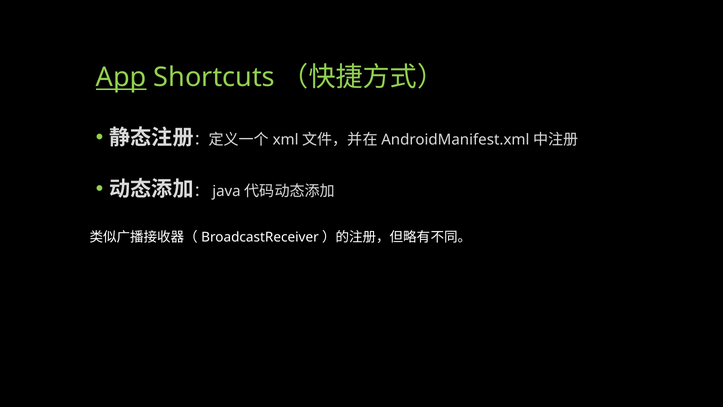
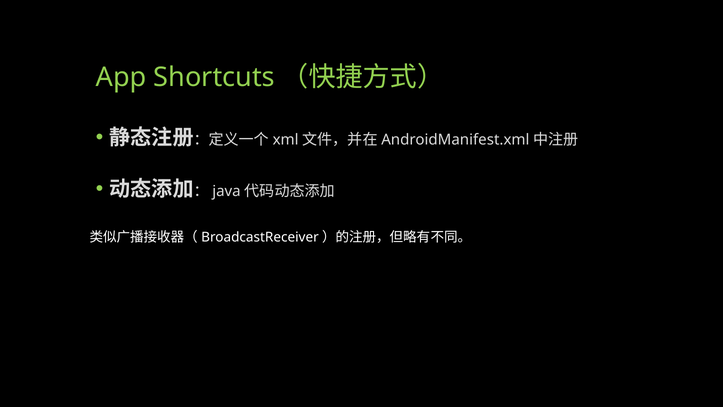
App underline: present -> none (121, 77)
